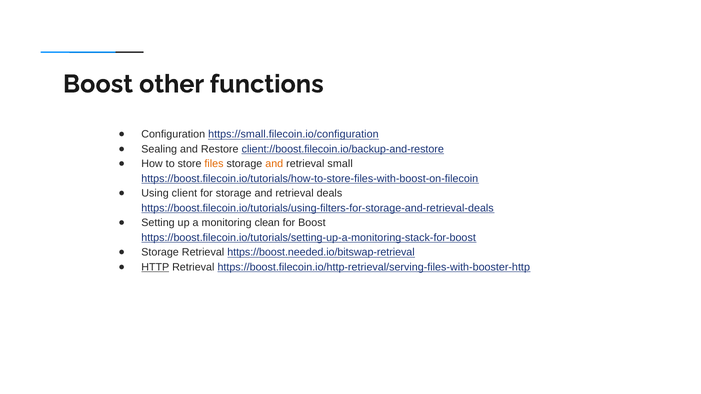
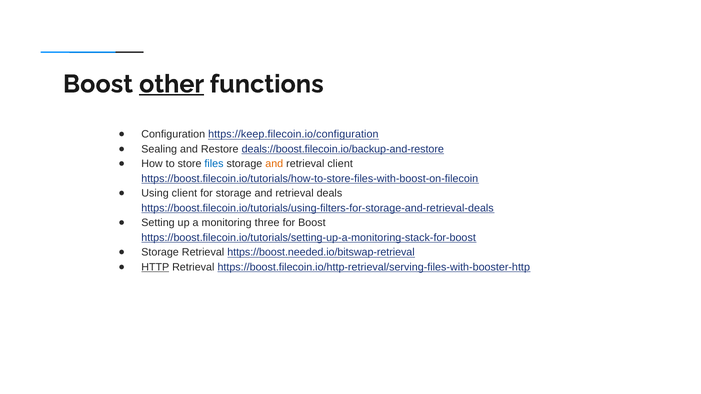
other underline: none -> present (172, 84)
https://small.filecoin.io/configuration: https://small.filecoin.io/configuration -> https://keep.filecoin.io/configuration (293, 135)
client://boost.filecoin.io/backup-and-restore: client://boost.filecoin.io/backup-and-restore -> deals://boost.filecoin.io/backup-and-restore (343, 149)
files colour: orange -> blue (214, 164)
retrieval small: small -> client (340, 164)
clean: clean -> three (267, 223)
